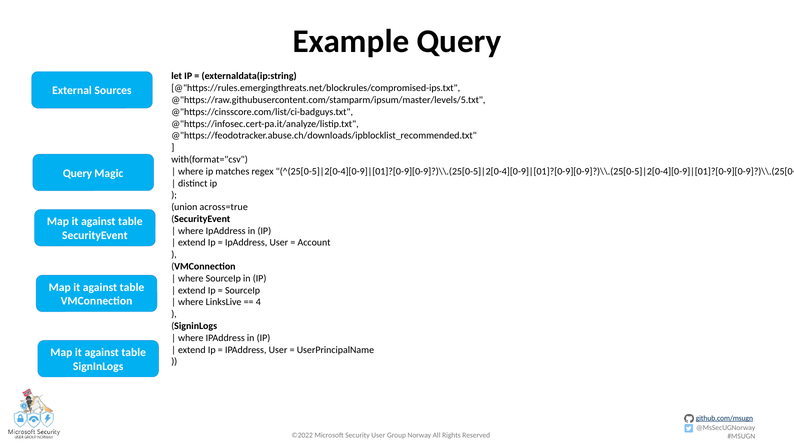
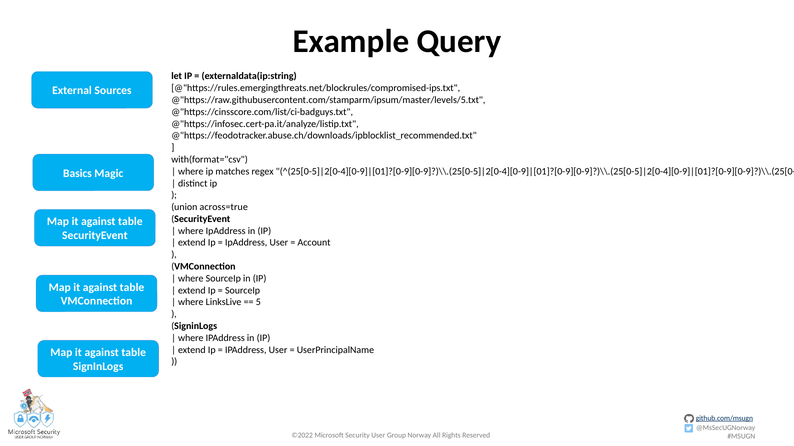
Query: Query -> Basics (77, 173)
4: 4 -> 5 (258, 303)
